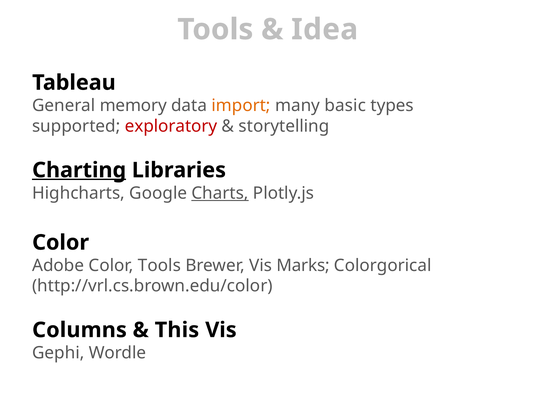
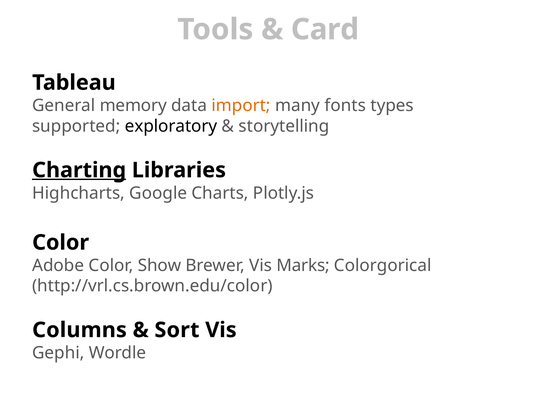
Idea: Idea -> Card (325, 29)
basic: basic -> fonts (345, 106)
exploratory colour: red -> black (171, 126)
Charts underline: present -> none (220, 193)
Color Tools: Tools -> Show (160, 265)
This: This -> Sort (177, 330)
